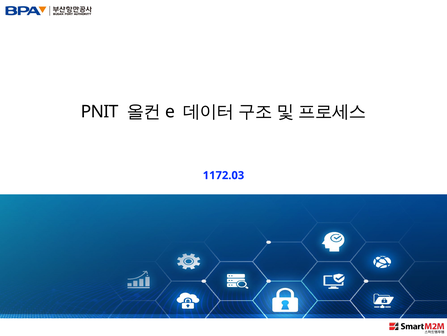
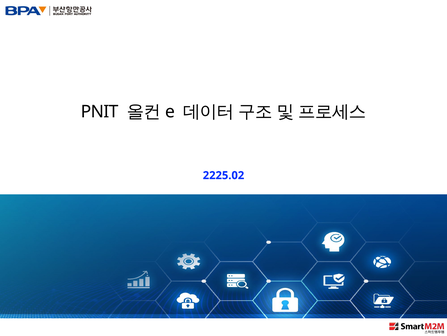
1172.03: 1172.03 -> 2225.02 (224, 175)
